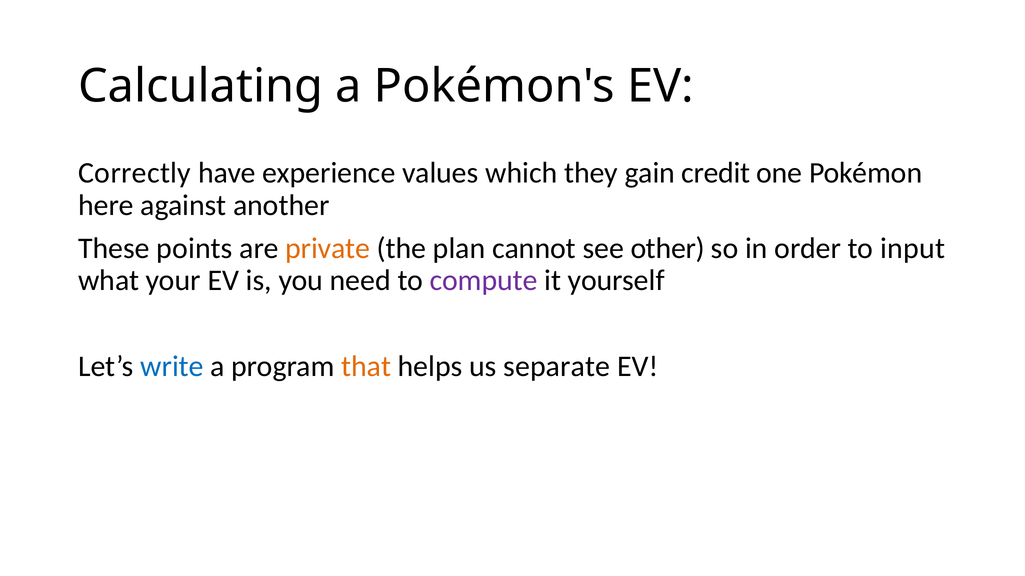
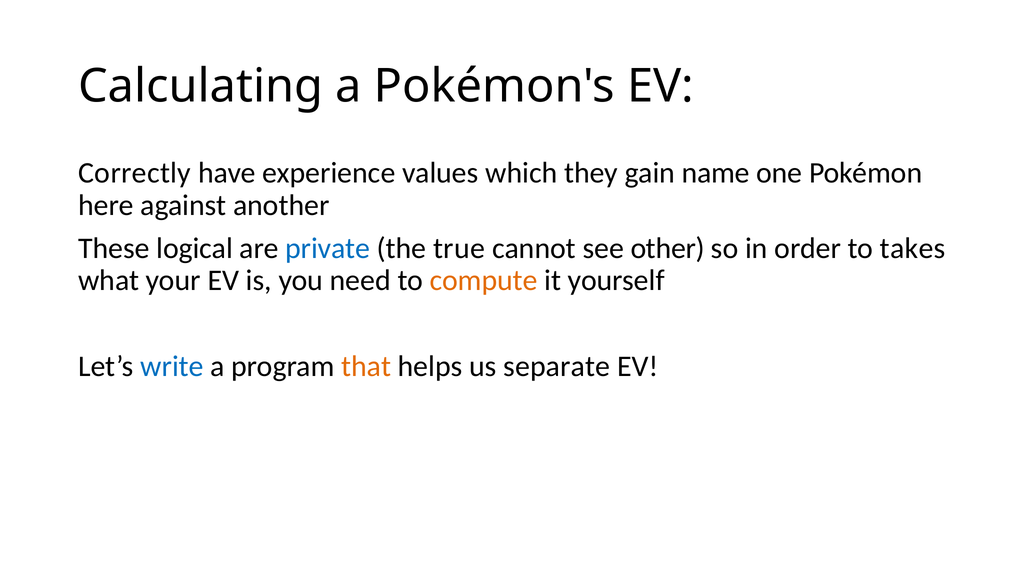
credit: credit -> name (716, 173)
points: points -> logical (195, 249)
private colour: orange -> blue (328, 249)
plan: plan -> true (459, 249)
input: input -> takes (913, 249)
compute colour: purple -> orange (484, 281)
